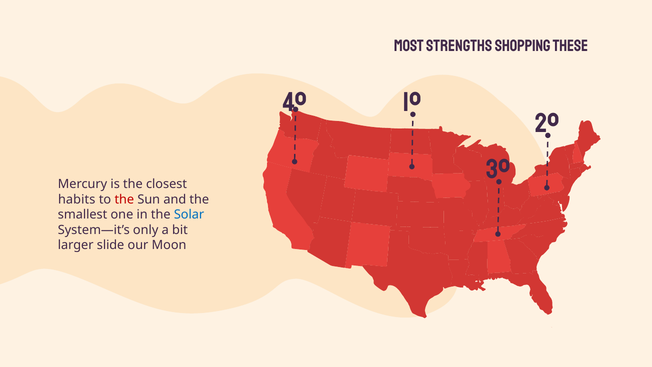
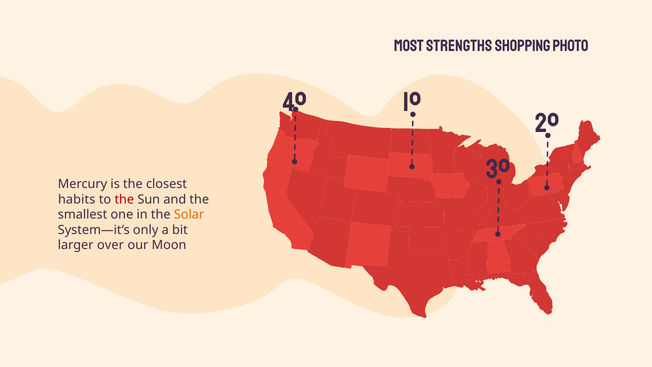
THESE: THESE -> PHOTO (571, 46)
Solar colour: blue -> orange (189, 215)
slide: slide -> over (110, 245)
